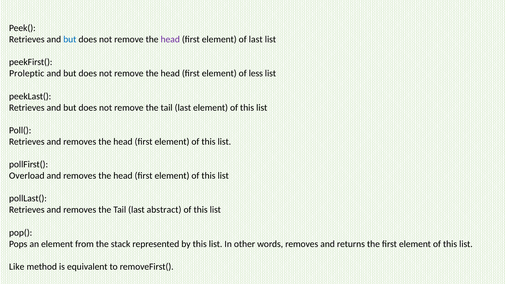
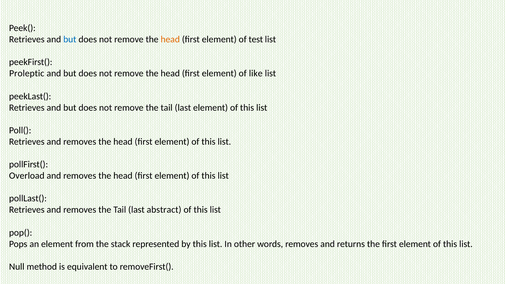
head colour: purple -> orange (170, 39)
of last: last -> test (256, 39)
less: less -> like (256, 74)
Like: Like -> Null (17, 267)
